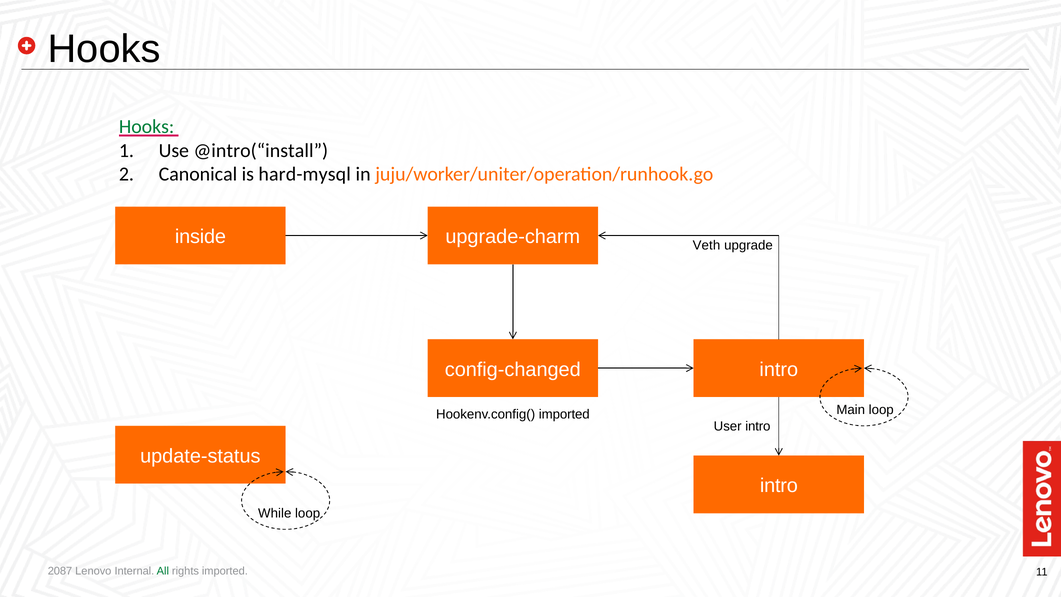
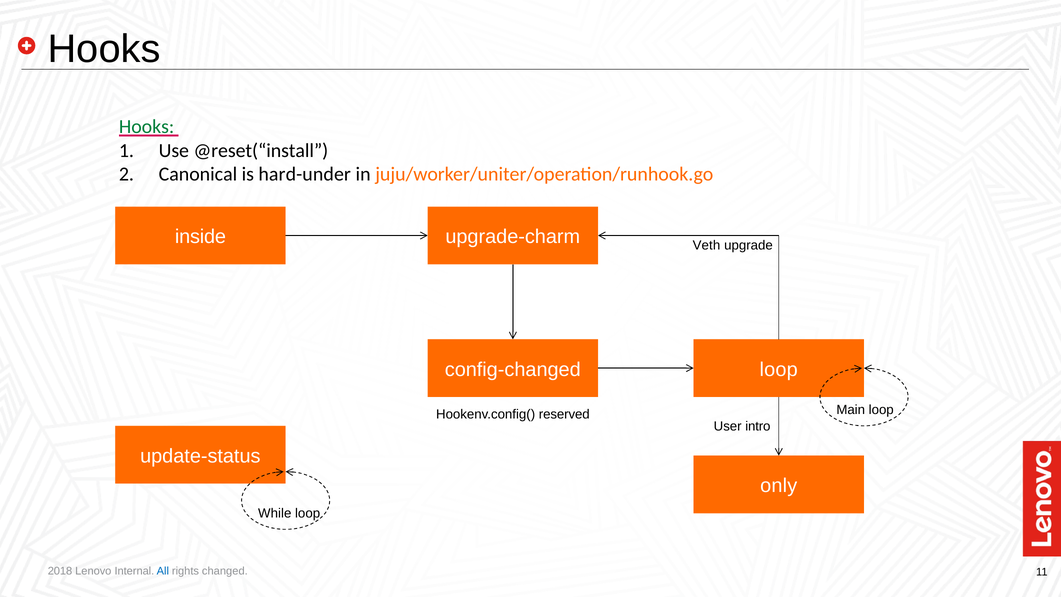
@intro(“install: @intro(“install -> @reset(“install (261, 151)
hard-mysql: hard-mysql -> hard-under (305, 174)
config-changed intro: intro -> loop (779, 369)
Hookenv.config( imported: imported -> reserved (564, 414)
intro: intro -> only (779, 486)
2087: 2087 -> 2018 (60, 571)
All colour: green -> blue (163, 571)
rights imported: imported -> changed (225, 571)
